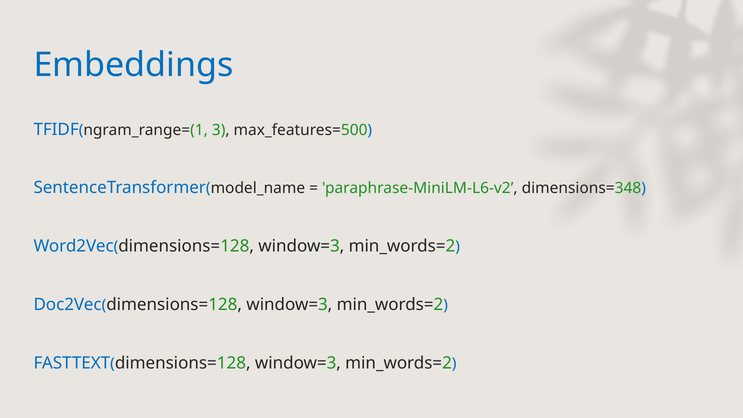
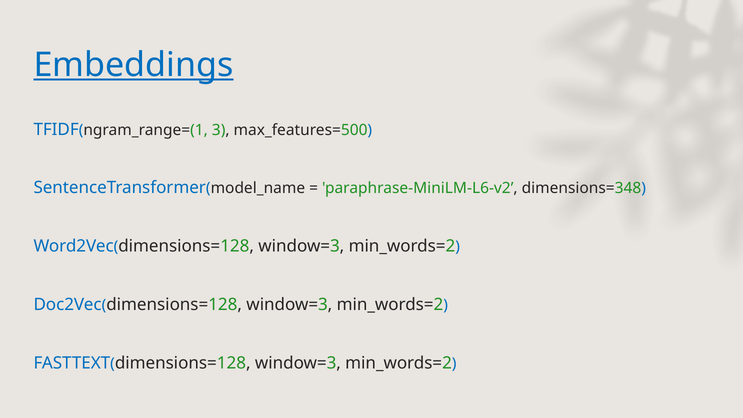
Embeddings underline: none -> present (133, 65)
